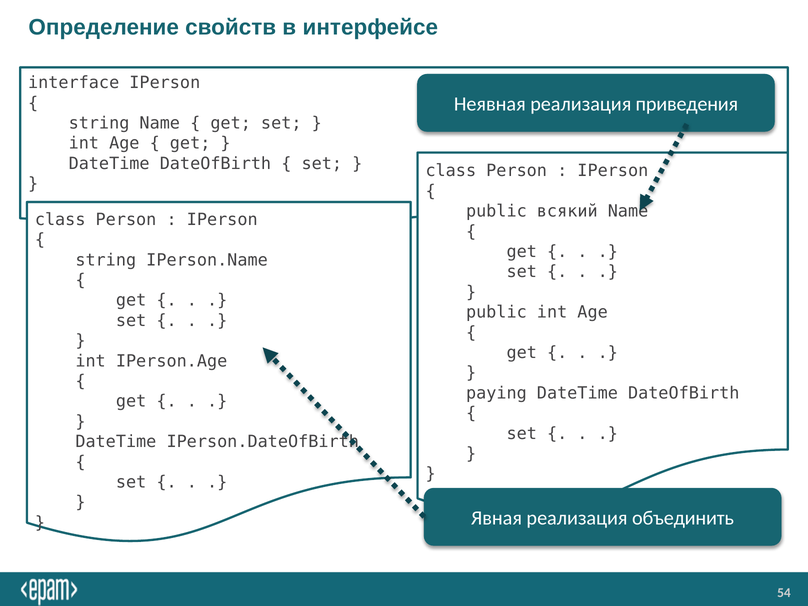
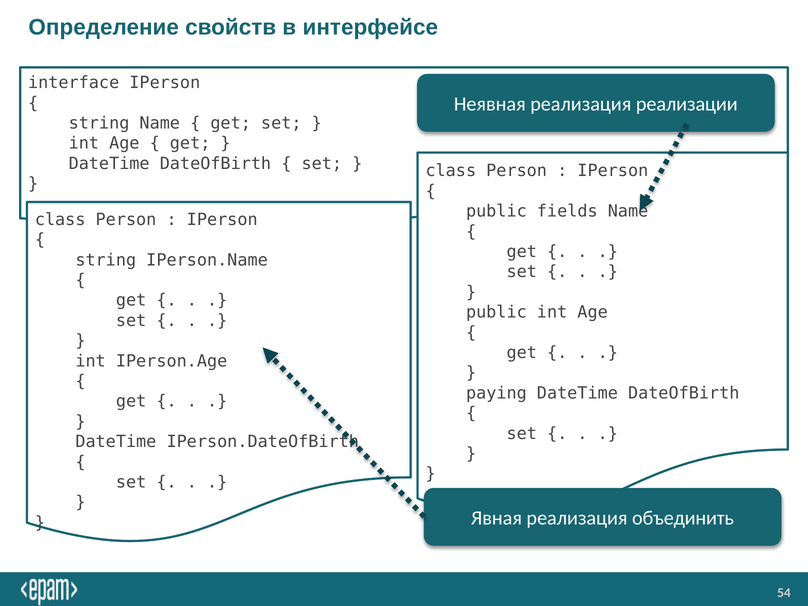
приведения: приведения -> реализации (687, 104)
всякий: всякий -> fields (567, 211)
